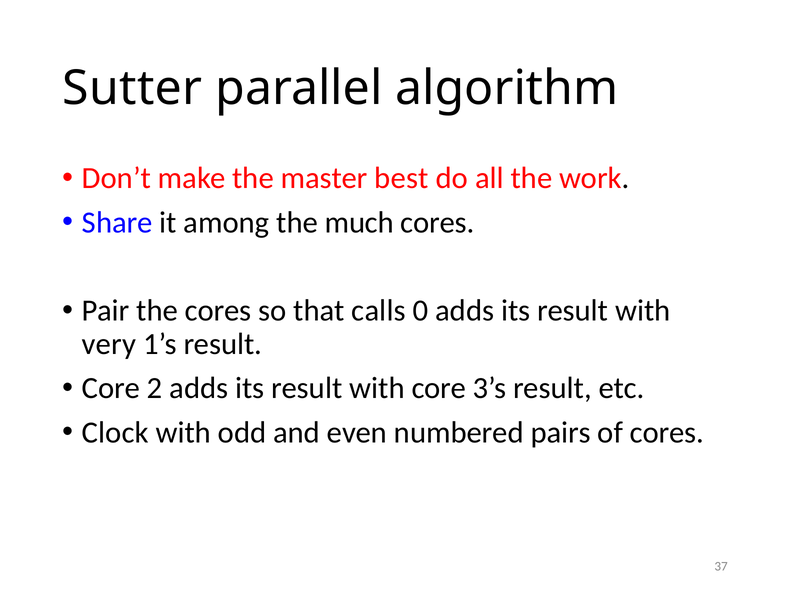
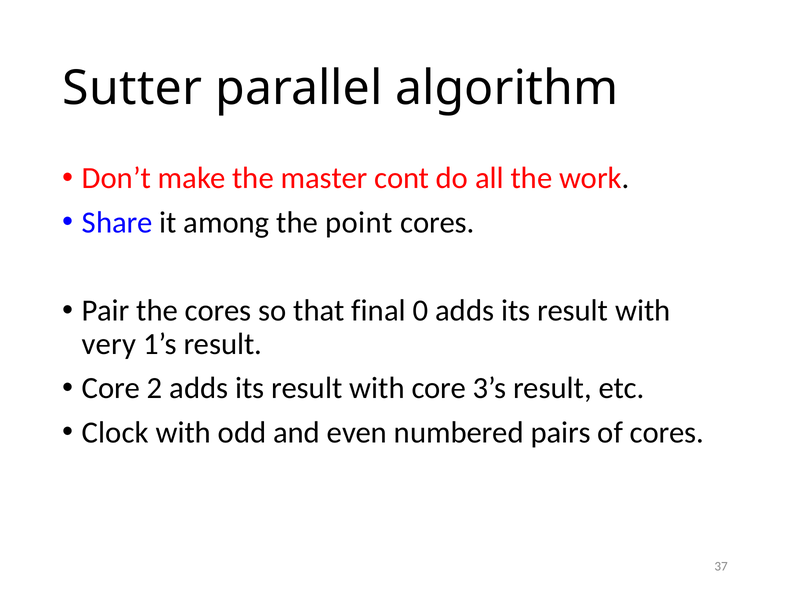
best: best -> cont (402, 178)
much: much -> point (359, 222)
calls: calls -> final (379, 311)
